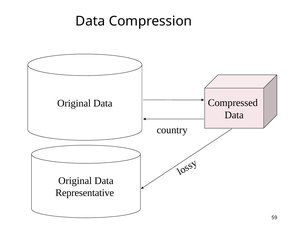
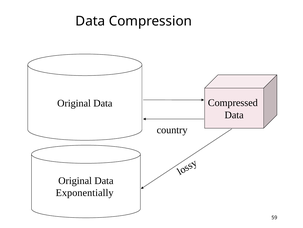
Representative: Representative -> Exponentially (85, 192)
